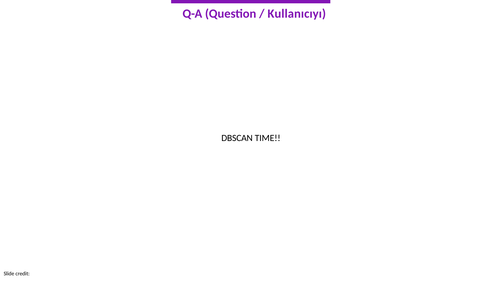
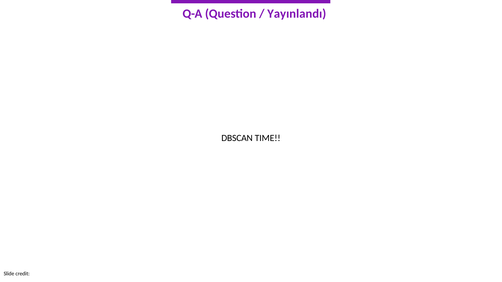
Kullanıcıyı: Kullanıcıyı -> Yayınlandı (297, 14)
